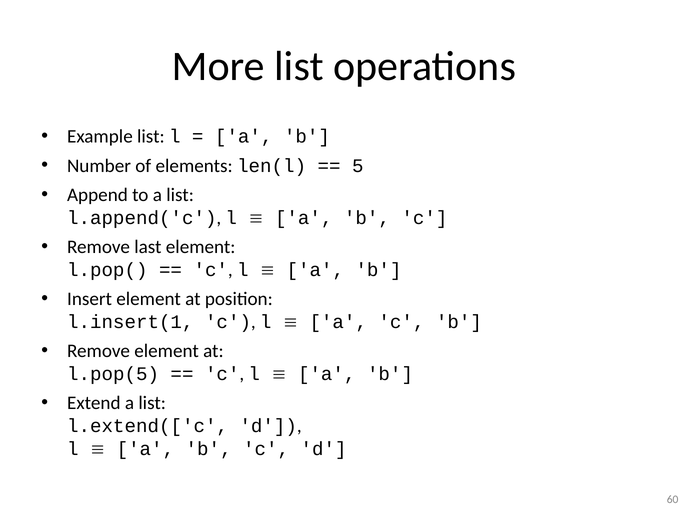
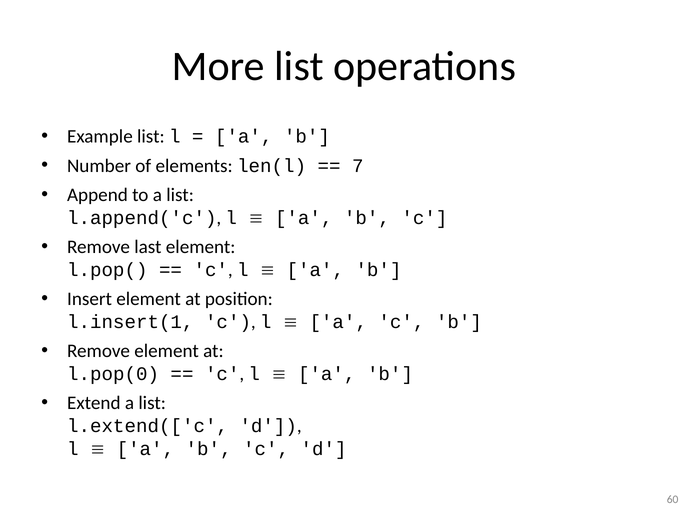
5: 5 -> 7 (358, 166)
l.pop(5: l.pop(5 -> l.pop(0 (113, 374)
